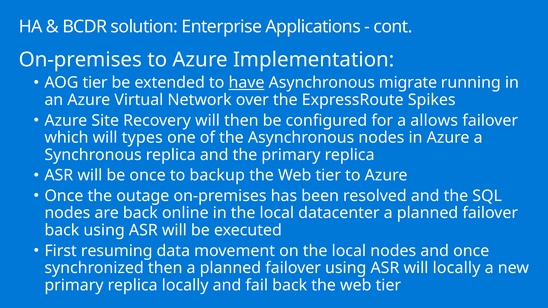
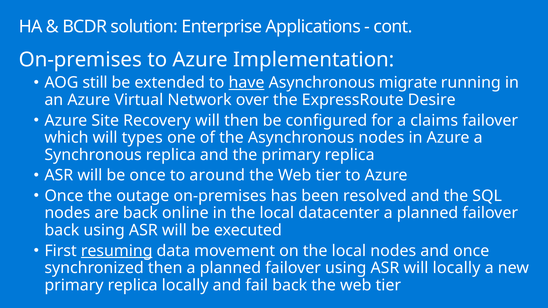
AOG tier: tier -> still (95, 83)
Spikes: Spikes -> Desire (432, 100)
allows: allows -> claims (434, 120)
backup: backup -> around (217, 175)
resuming underline: none -> present (117, 251)
